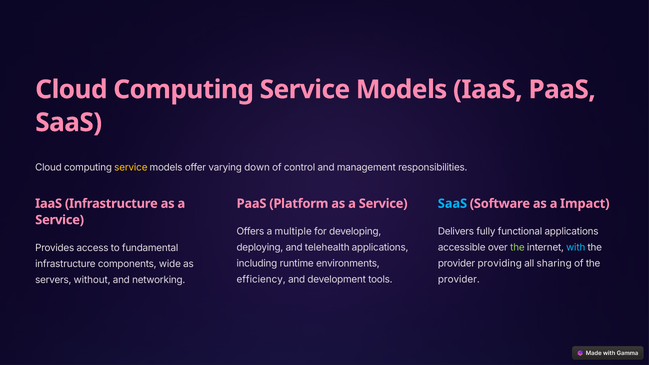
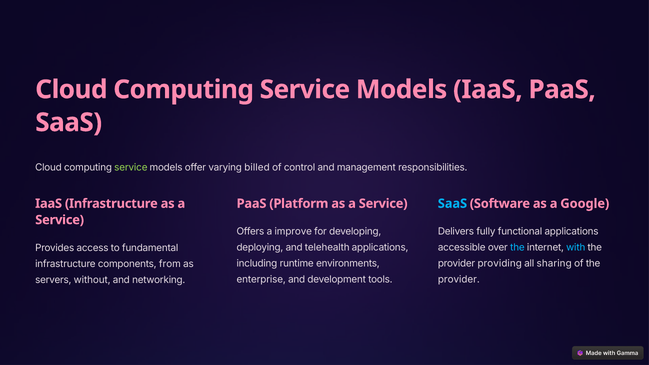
service colour: yellow -> light green (131, 167)
down: down -> billed (257, 167)
Impact: Impact -> Google (585, 204)
multiple: multiple -> improve (293, 232)
the colour: light green -> light blue (517, 248)
wide: wide -> from (170, 264)
efficiency: efficiency -> enterprise (261, 280)
